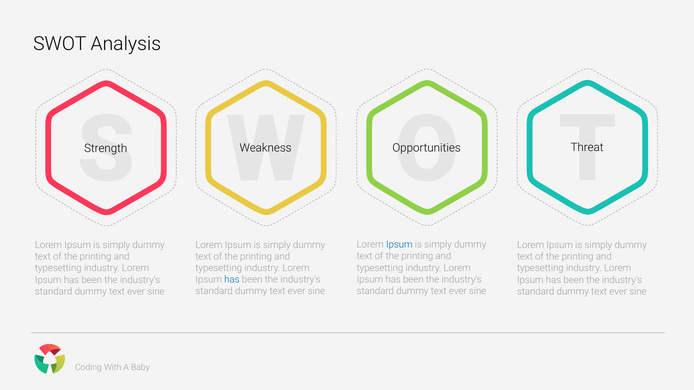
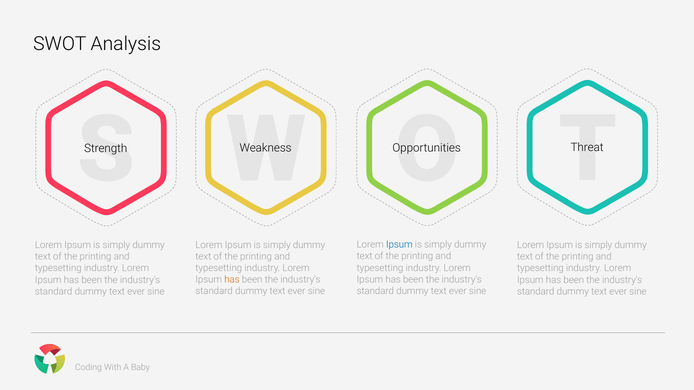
has colour: blue -> orange (232, 280)
